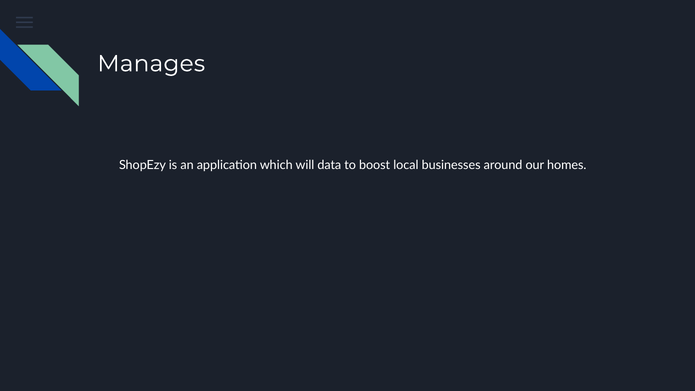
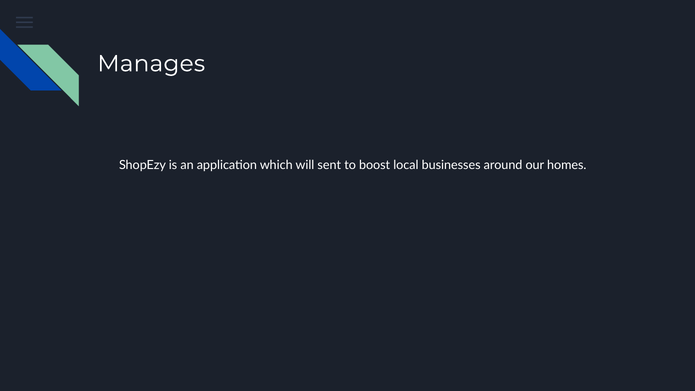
data: data -> sent (329, 165)
